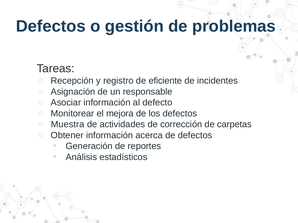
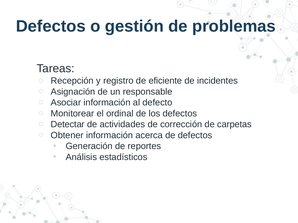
mejora: mejora -> ordinal (120, 114)
Muestra: Muestra -> Detectar (68, 125)
